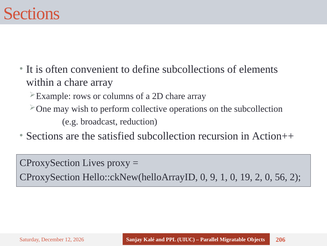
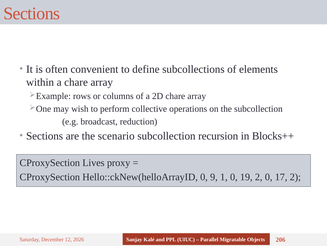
satisfied: satisfied -> scenario (116, 136)
Action++: Action++ -> Blocks++ (273, 136)
56: 56 -> 17 (281, 176)
